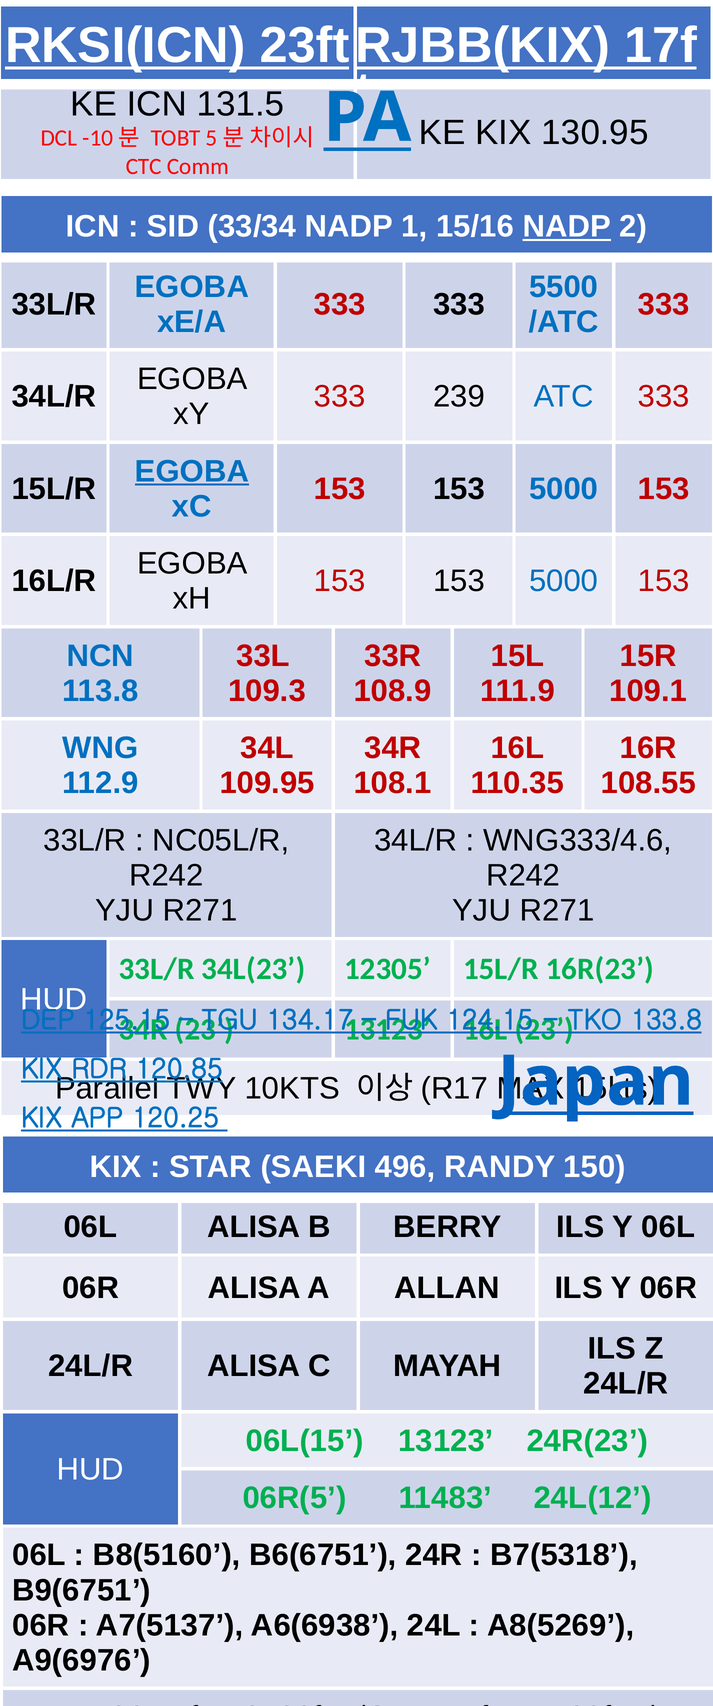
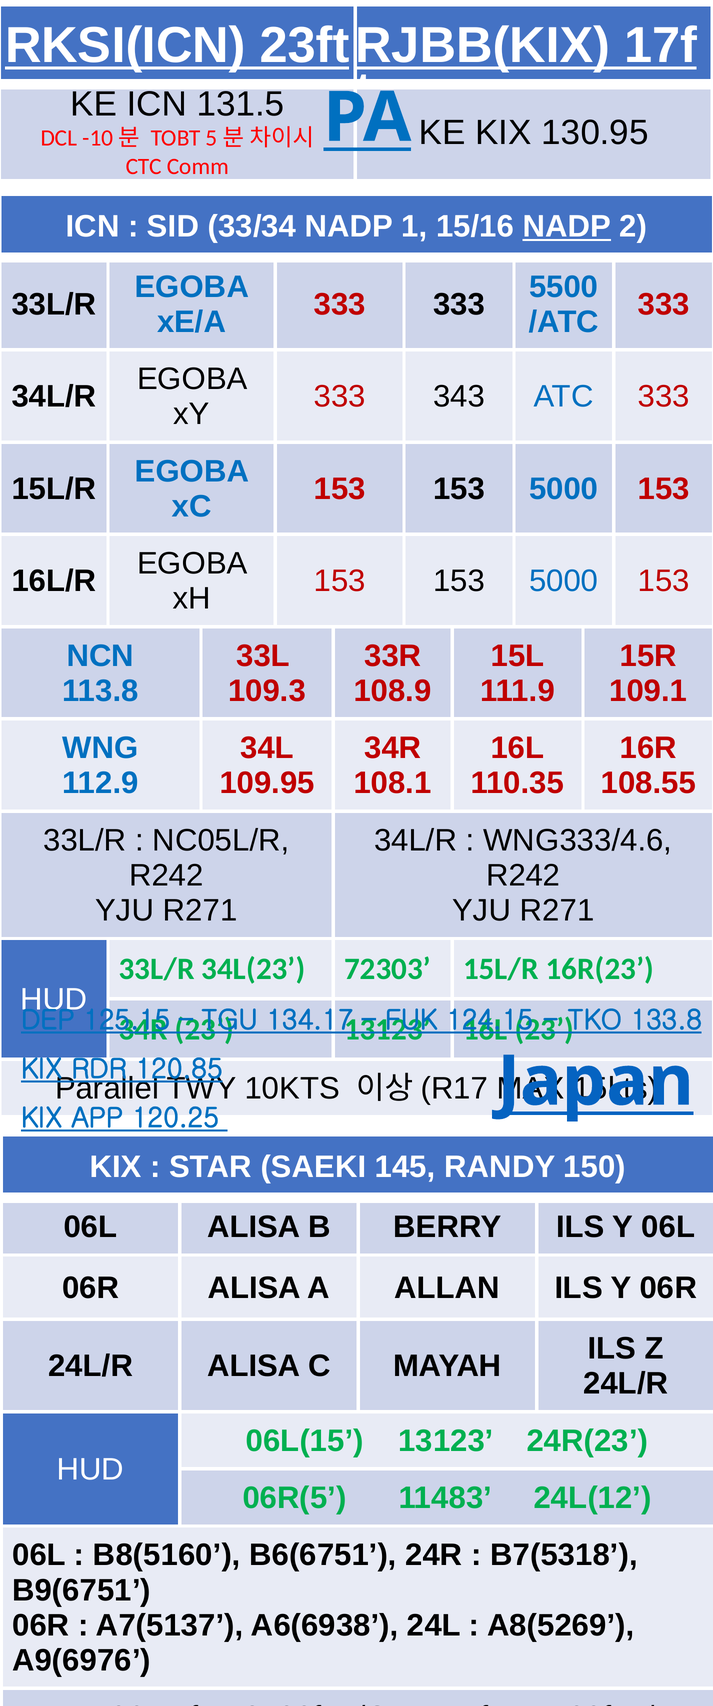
239: 239 -> 343 (459, 397)
EGOBA underline: present -> none (192, 471)
12305: 12305 -> 72303 (388, 969)
496: 496 -> 145 (405, 1167)
